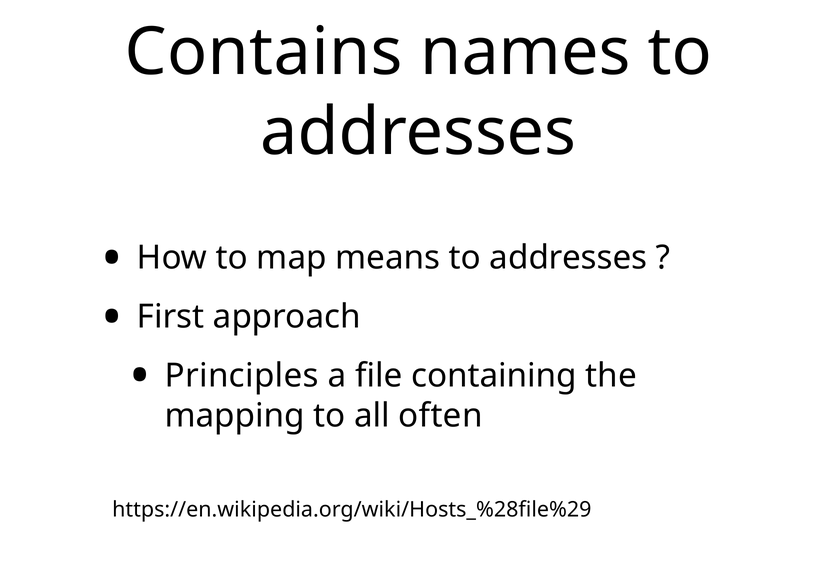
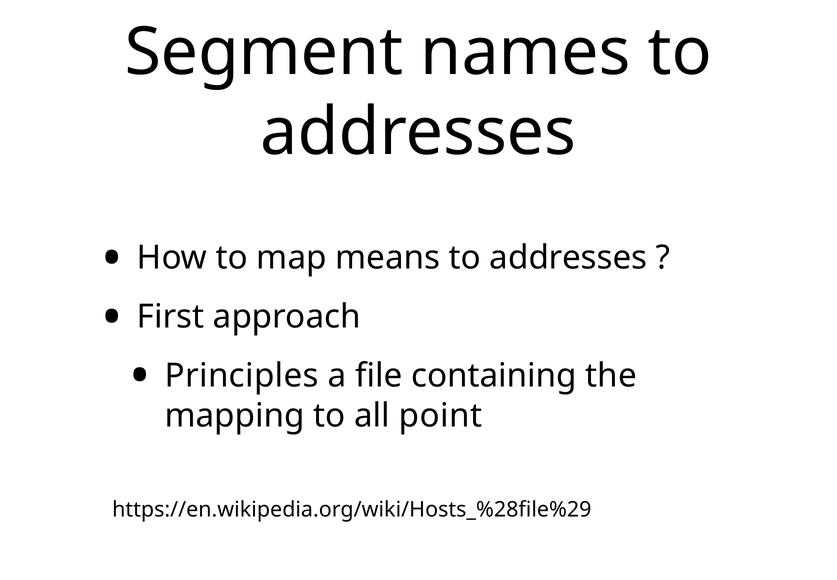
Contains: Contains -> Segment (264, 52)
often: often -> point (441, 415)
